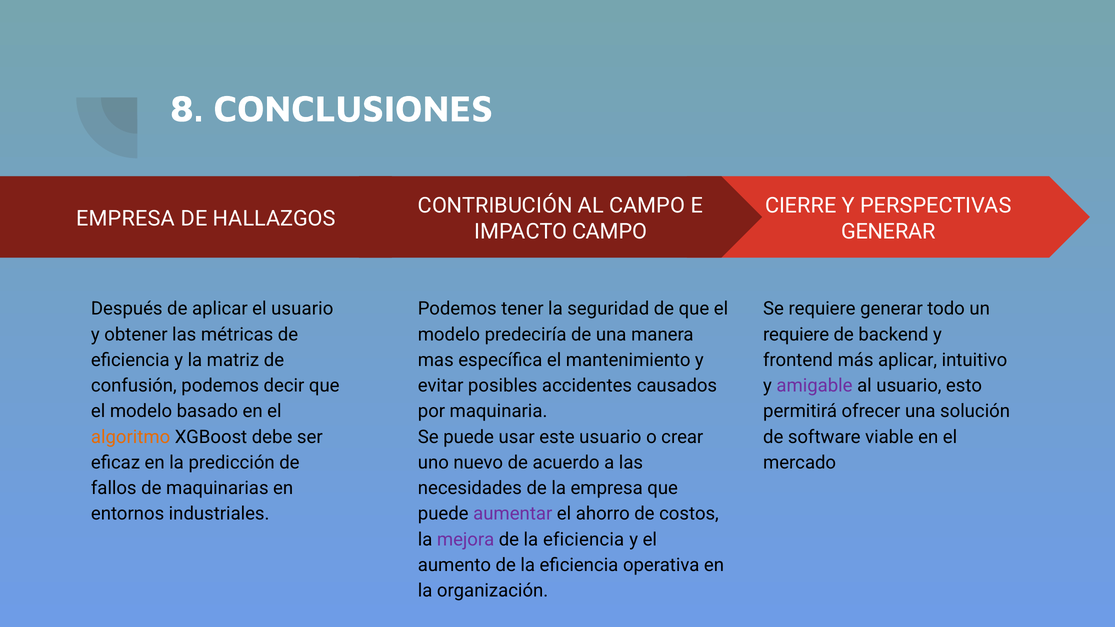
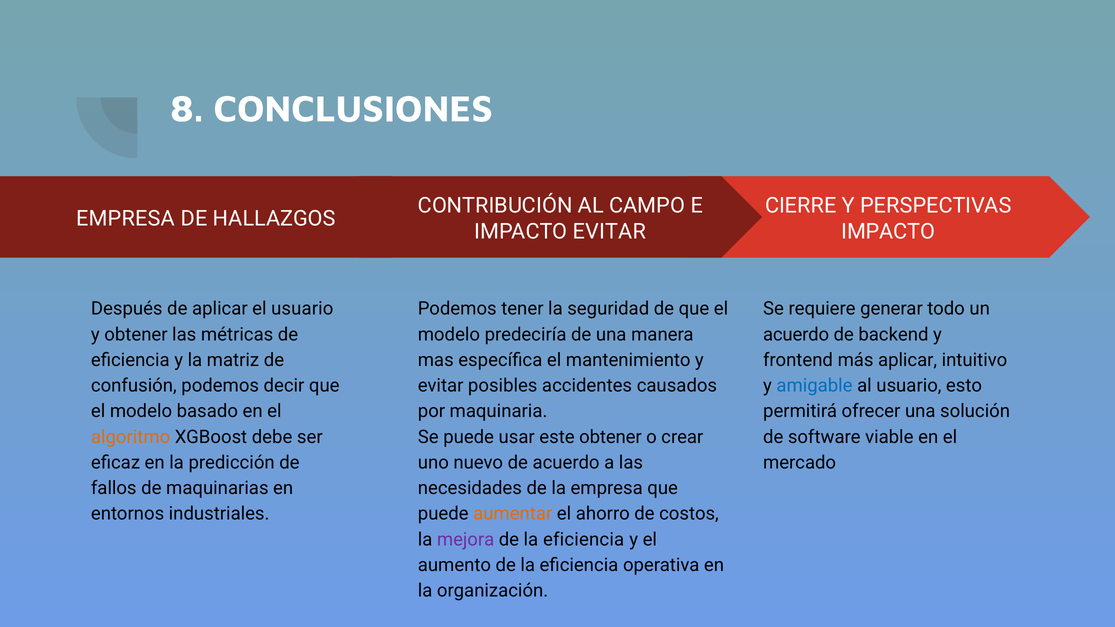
IMPACTO CAMPO: CAMPO -> EVITAR (609, 232)
GENERAR: GENERAR -> IMPACTO (888, 232)
requiere: requiere -> acuerdo (796, 335)
amigable colour: purple -> blue (815, 386)
este usuario: usuario -> obtener (610, 437)
aumentar colour: purple -> orange (513, 514)
